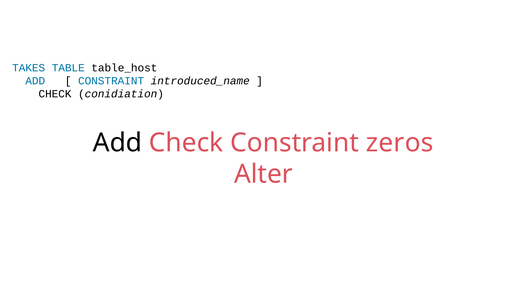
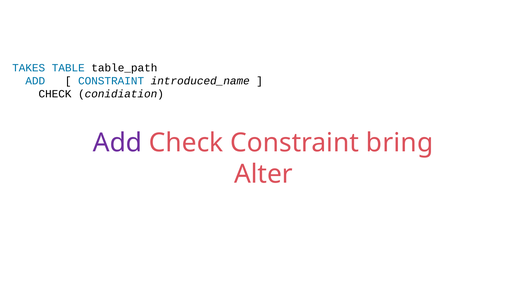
table_host: table_host -> table_path (124, 68)
Add colour: black -> purple (117, 143)
zeros: zeros -> bring (400, 143)
